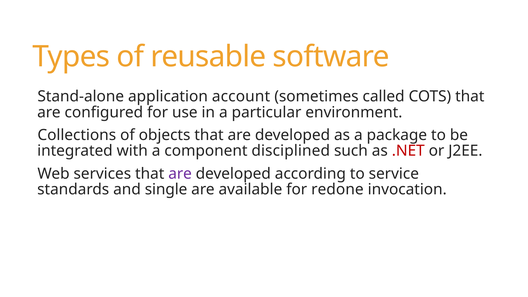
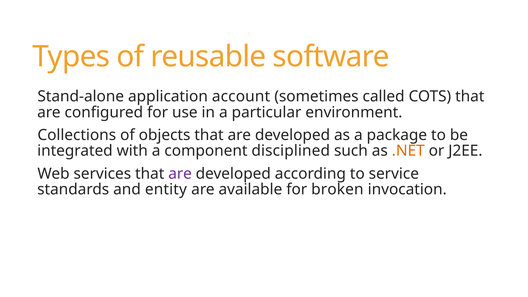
.NET colour: red -> orange (408, 151)
single: single -> entity (166, 189)
redone: redone -> broken (337, 189)
